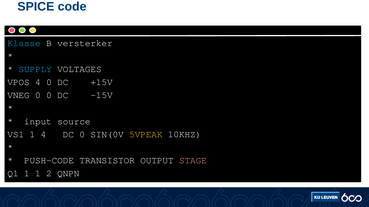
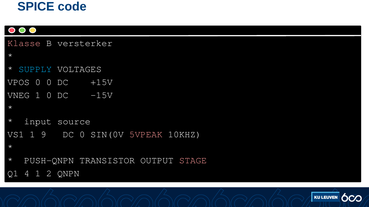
Klasse colour: light blue -> pink (24, 43)
VPOS 4: 4 -> 0 (38, 82)
VNEG 0: 0 -> 1 (38, 95)
1 4: 4 -> 9 (43, 135)
5VPEAK colour: yellow -> pink (146, 135)
PUSH-CODE: PUSH-CODE -> PUSH-QNPN (49, 161)
Q1 1: 1 -> 4 (27, 174)
